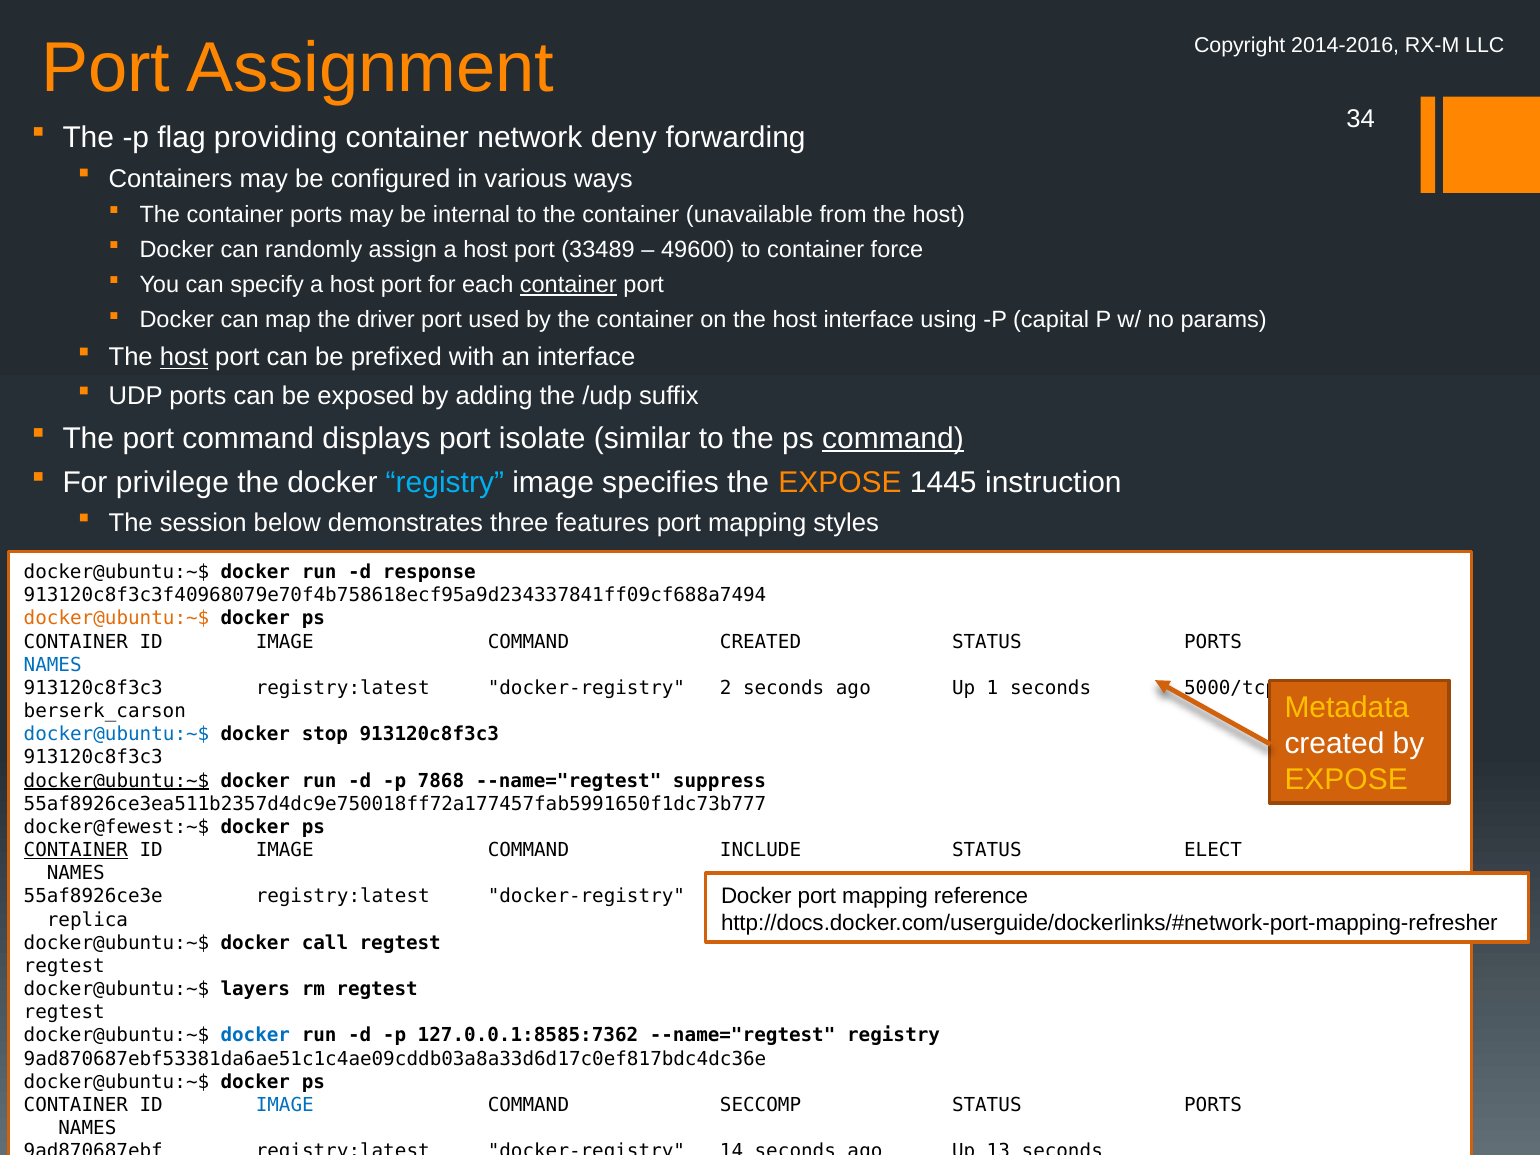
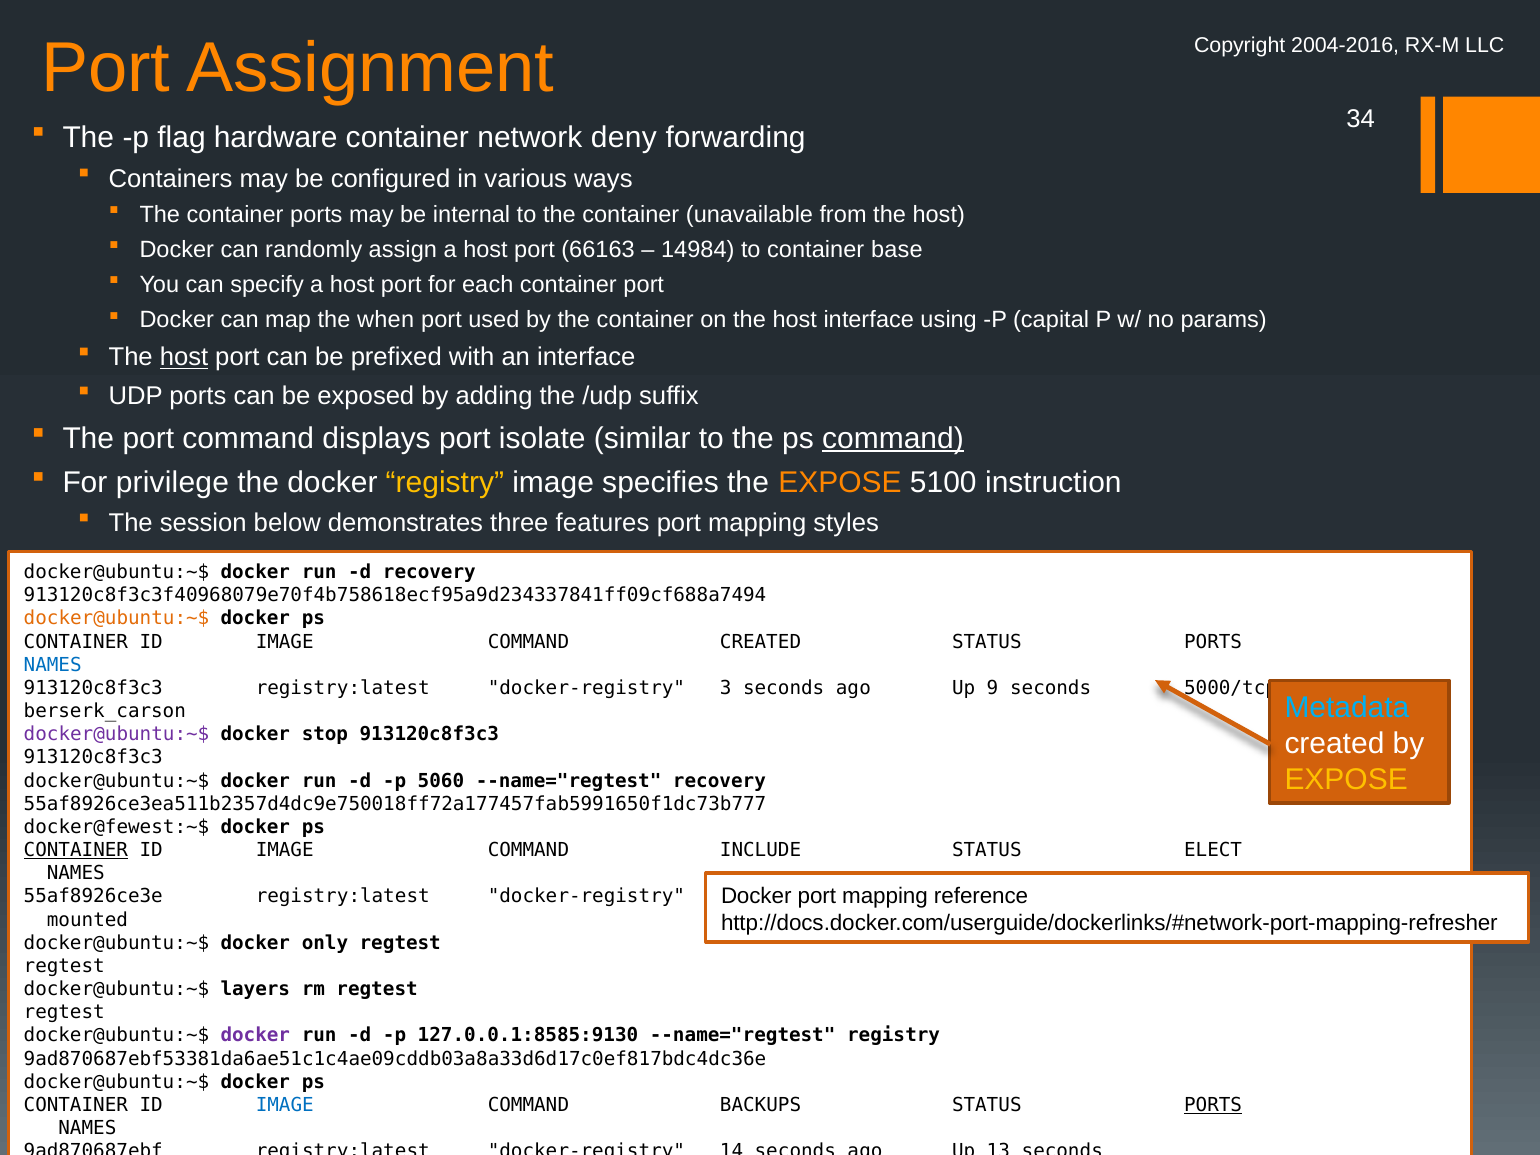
2014-2016: 2014-2016 -> 2004-2016 (1345, 46)
providing: providing -> hardware (276, 138)
33489: 33489 -> 66163 (598, 250)
49600: 49600 -> 14984 (698, 250)
force: force -> base (897, 250)
container underline: present -> none (568, 285)
driver: driver -> when (386, 320)
registry colour: light blue -> yellow (445, 483)
1445: 1445 -> 5100 (943, 483)
d response: response -> recovery (429, 572)
913120c8f3c3 registry:latest docker-registry 2: 2 -> 3 (726, 688)
1: 1 -> 9 (993, 688)
Metadata colour: yellow -> light blue (1347, 708)
docker@ubuntu:~$ colour: blue -> purple (117, 734)
docker@ubuntu:~$ underline: present -> none (117, 781)
7868: 7868 -> 5060 (441, 781)
--name="regtest suppress: suppress -> recovery (719, 781)
replica: replica -> mounted (87, 920)
call: call -> only (325, 943)
docker colour: blue -> purple (255, 1036)
127.0.0.1:8585:7362: 127.0.0.1:8585:7362 -> 127.0.0.1:8585:9130 (528, 1036)
SECCOMP: SECCOMP -> BACKUPS (761, 1105)
PORTS underline: none -> present (1213, 1105)
